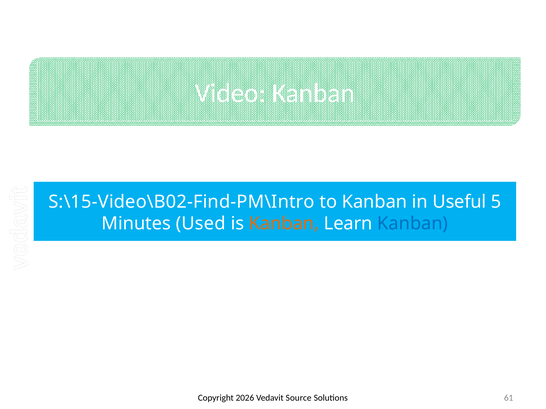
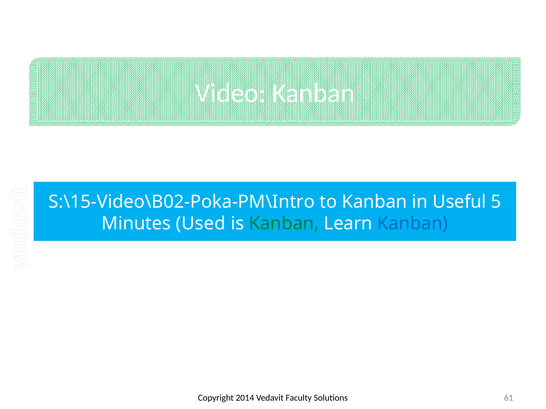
S:\15-Video\B02-Find-PM\Intro: S:\15-Video\B02-Find-PM\Intro -> S:\15-Video\B02-Poka-PM\Intro (182, 202)
Kanban colour: orange -> green (284, 224)
2026: 2026 -> 2014 (245, 398)
Source: Source -> Faculty (299, 398)
